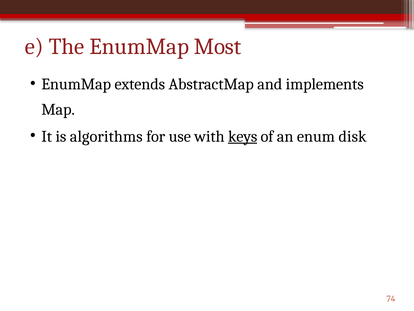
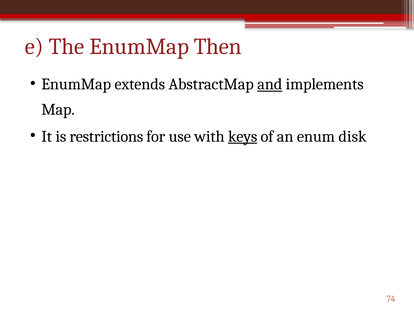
Most: Most -> Then (218, 46)
and underline: none -> present (270, 84)
algorithms: algorithms -> restrictions (106, 136)
